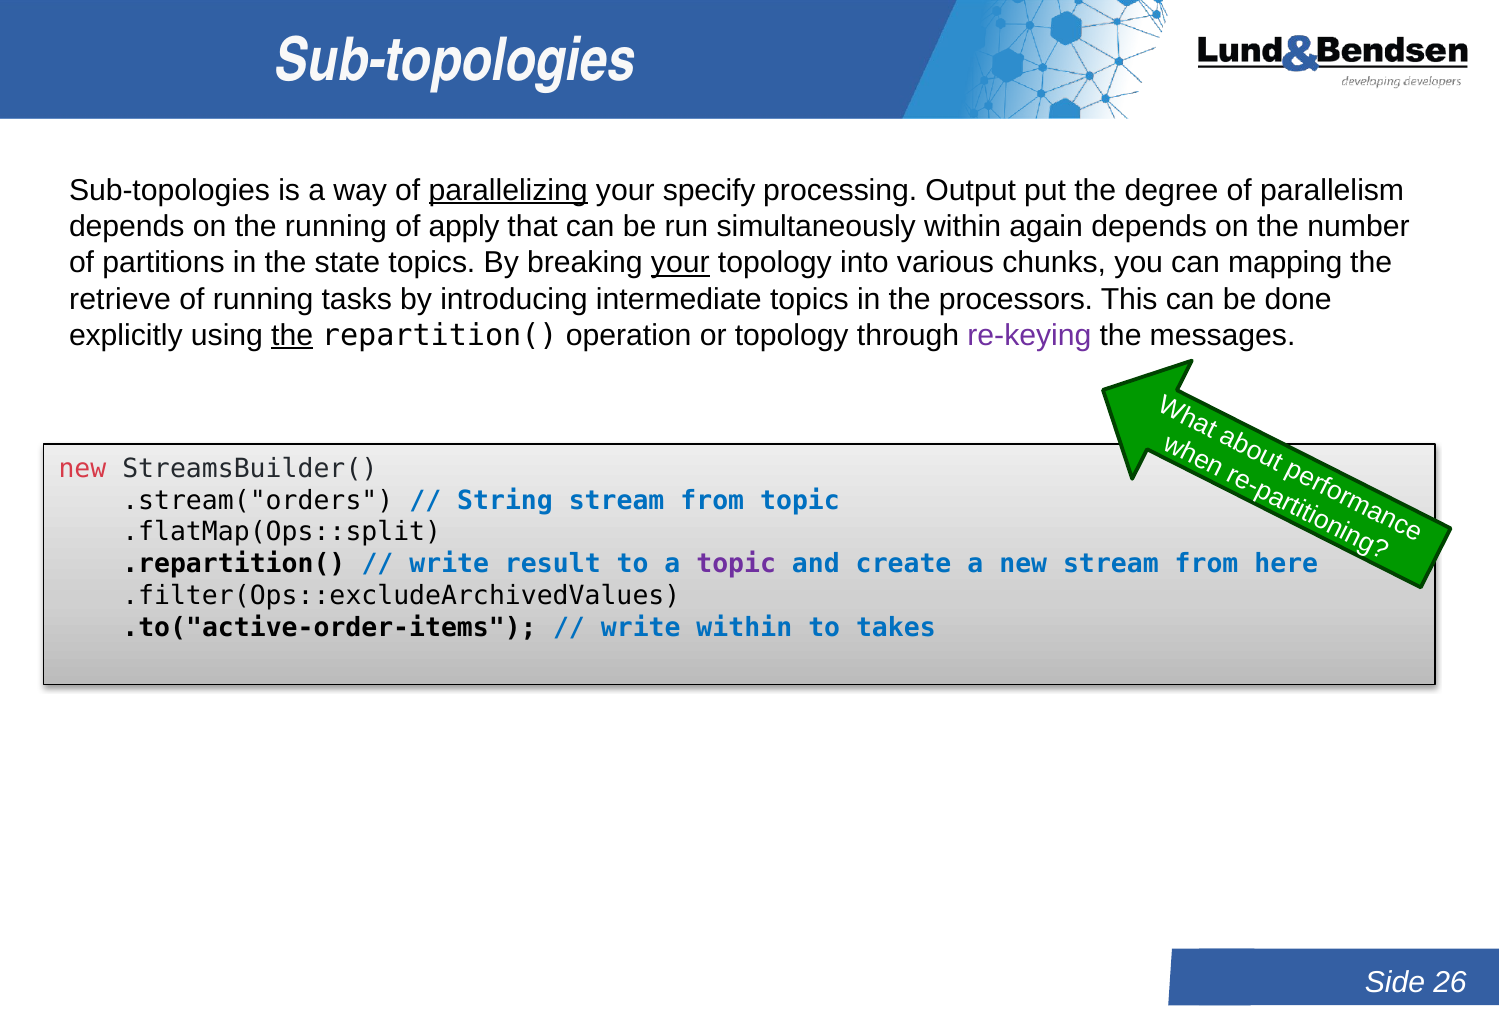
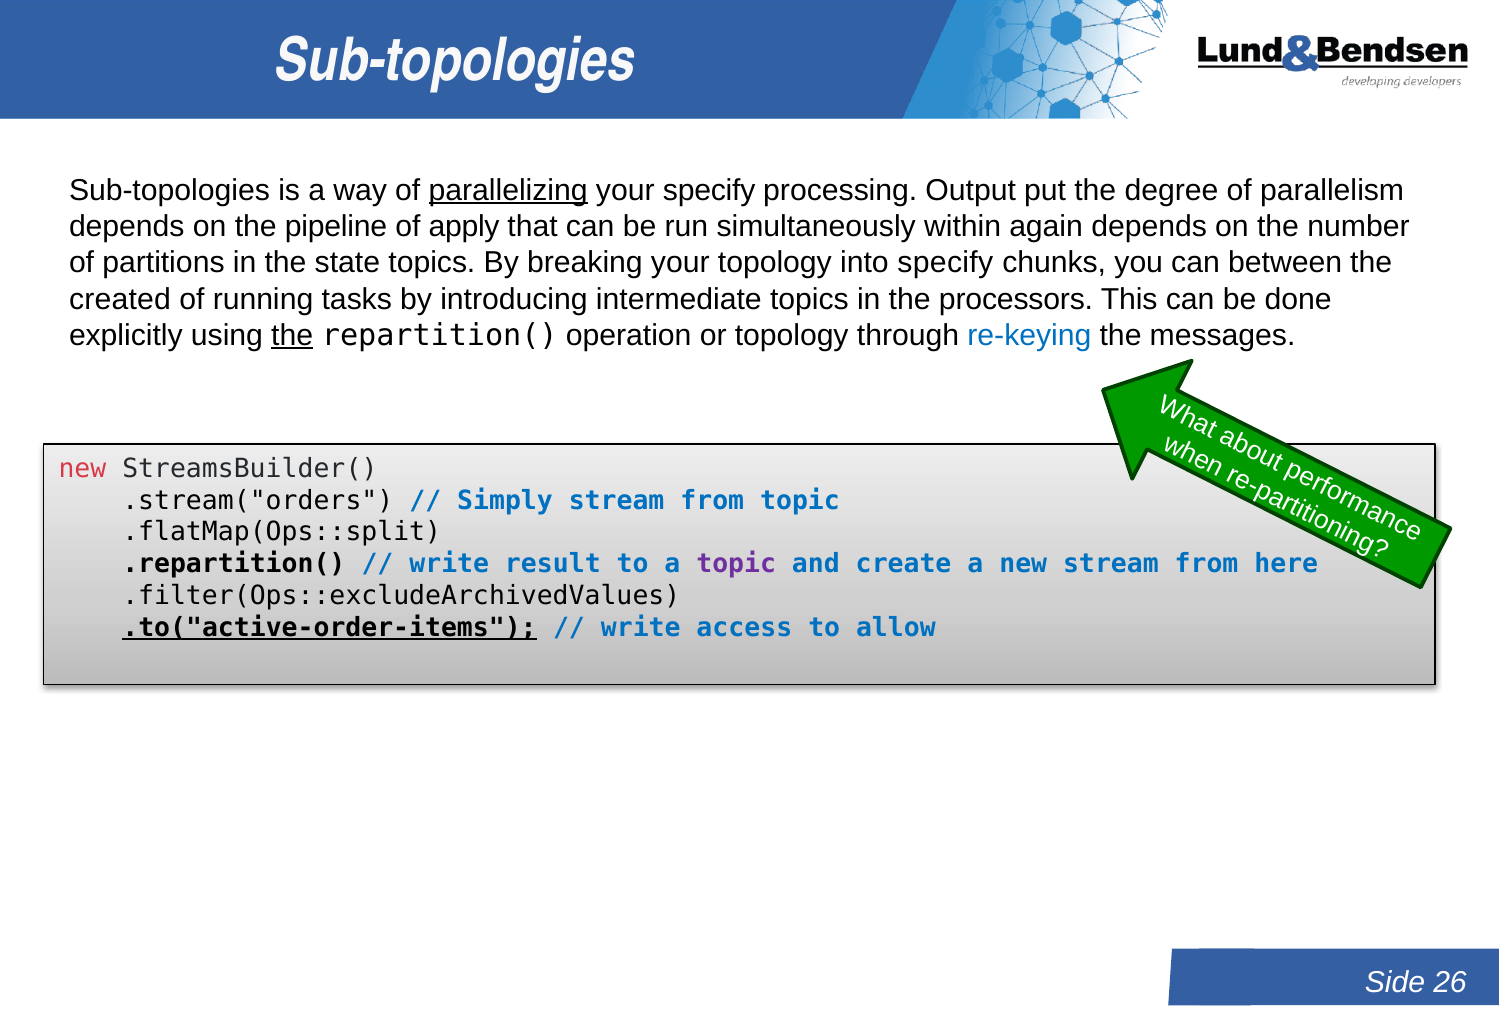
the running: running -> pipeline (336, 227)
your underline: present -> none (680, 263)
into various: various -> specify (945, 263)
mapping: mapping -> between (1285, 263)
retrieve: retrieve -> created (120, 299)
re-keying colour: purple -> blue (1029, 335)
String: String -> Simply (505, 500)
.to("active-order-items underline: none -> present (329, 627)
write within: within -> access (744, 627)
takes: takes -> allow (896, 627)
